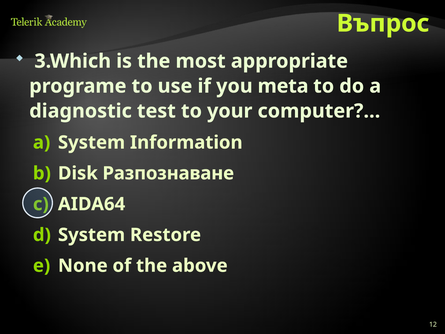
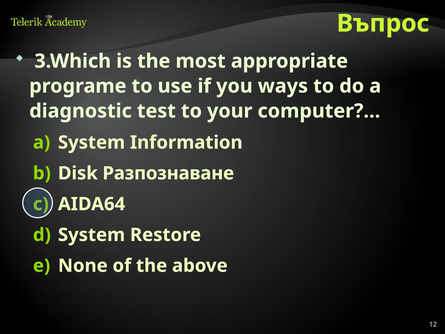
meta: meta -> ways (283, 86)
